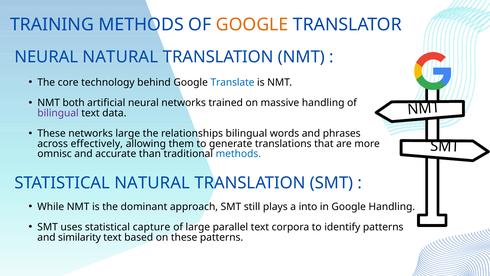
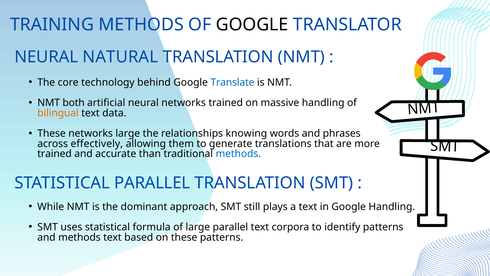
GOOGLE colour: orange -> black (252, 25)
bilingual colour: purple -> orange (58, 113)
relationships bilingual: bilingual -> knowing (246, 133)
omnisc: omnisc -> trained (55, 154)
STATISTICAL NATURAL: NATURAL -> PARALLEL (152, 183)
a into: into -> text (308, 206)
capture: capture -> formula (152, 227)
and similarity: similarity -> methods (79, 237)
